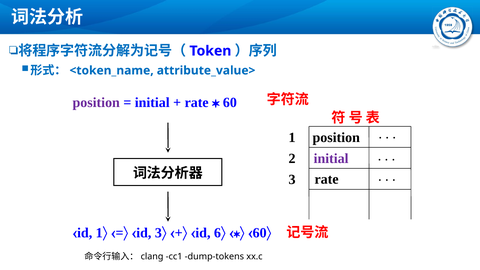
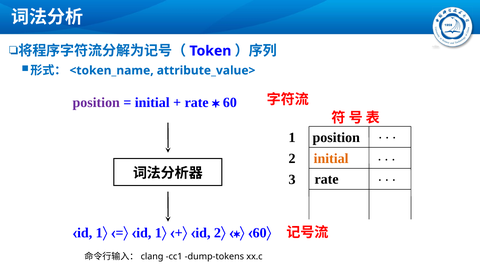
initial colour: purple -> orange (331, 159)
3: 3 -> 1 (158, 233)
6: 6 -> 2 (217, 233)
